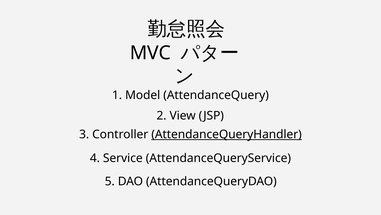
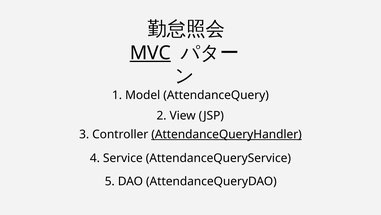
MVC underline: none -> present (150, 53)
